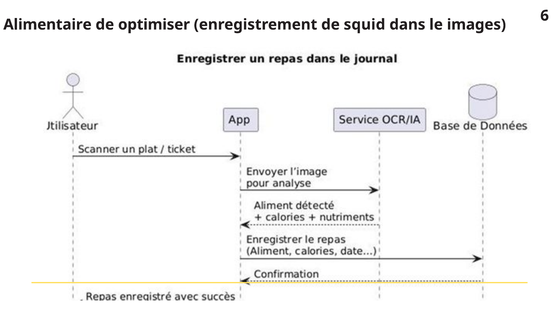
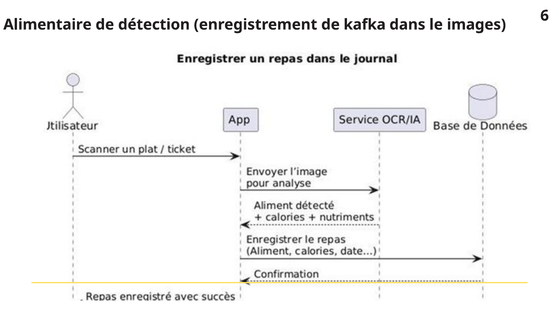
optimiser: optimiser -> détection (154, 25)
squid: squid -> kafka (365, 25)
